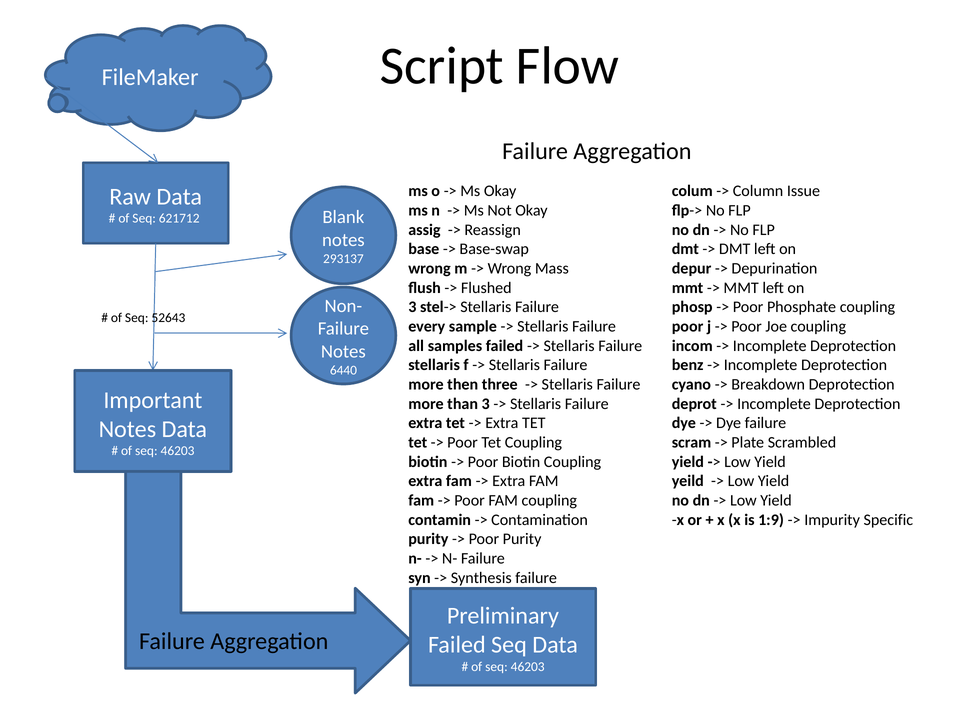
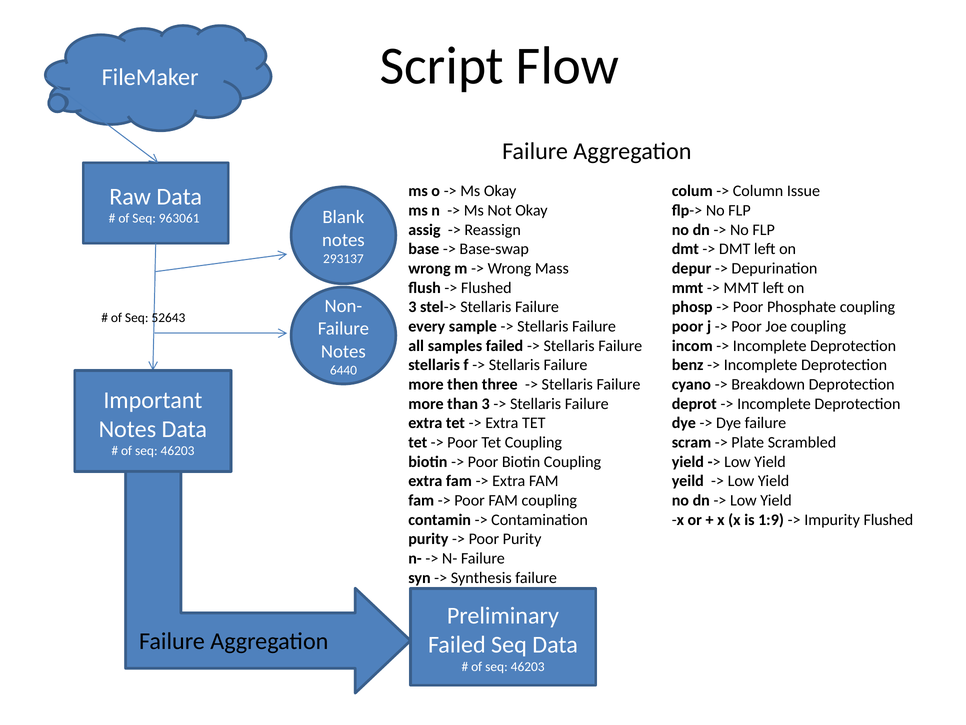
621712: 621712 -> 963061 (179, 218)
Impurity Specific: Specific -> Flushed (888, 519)
